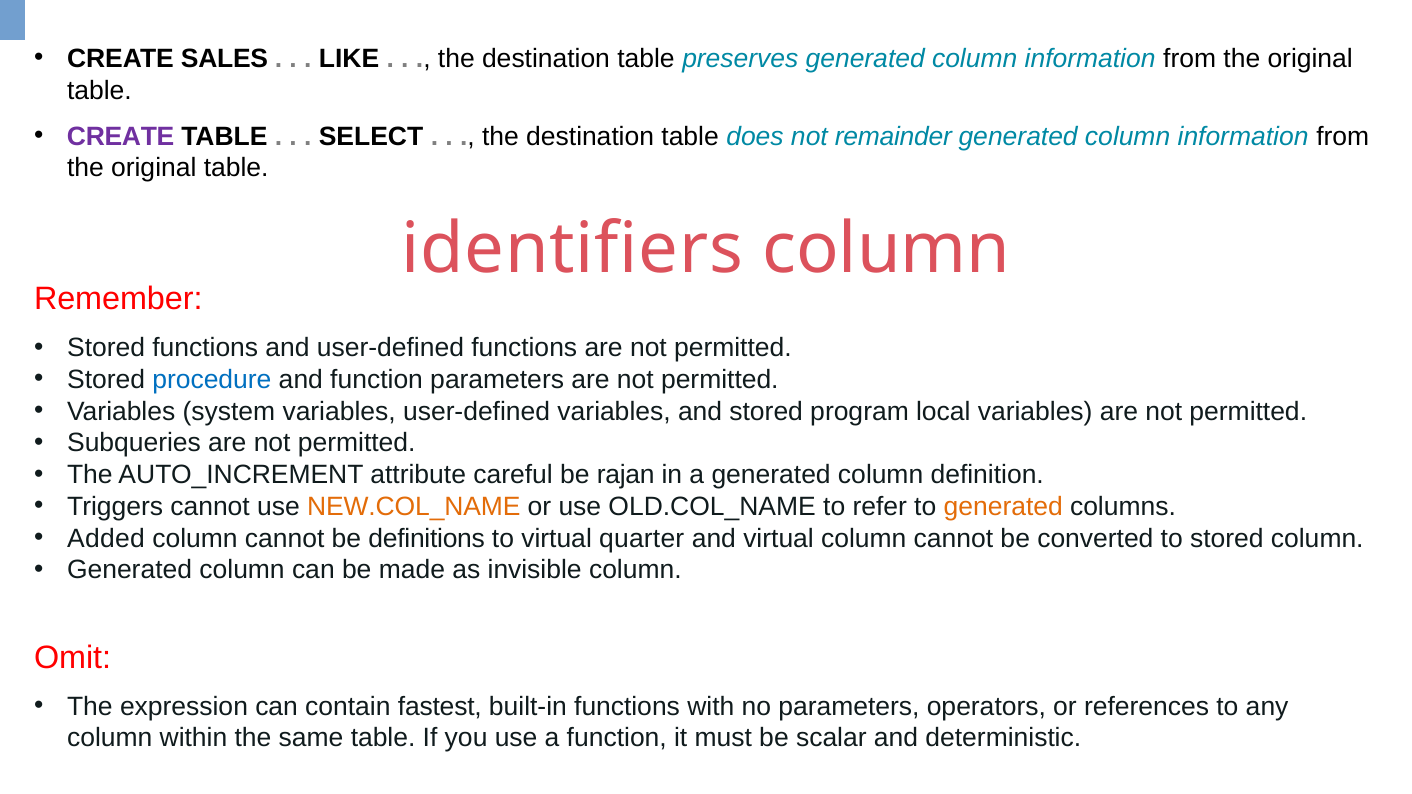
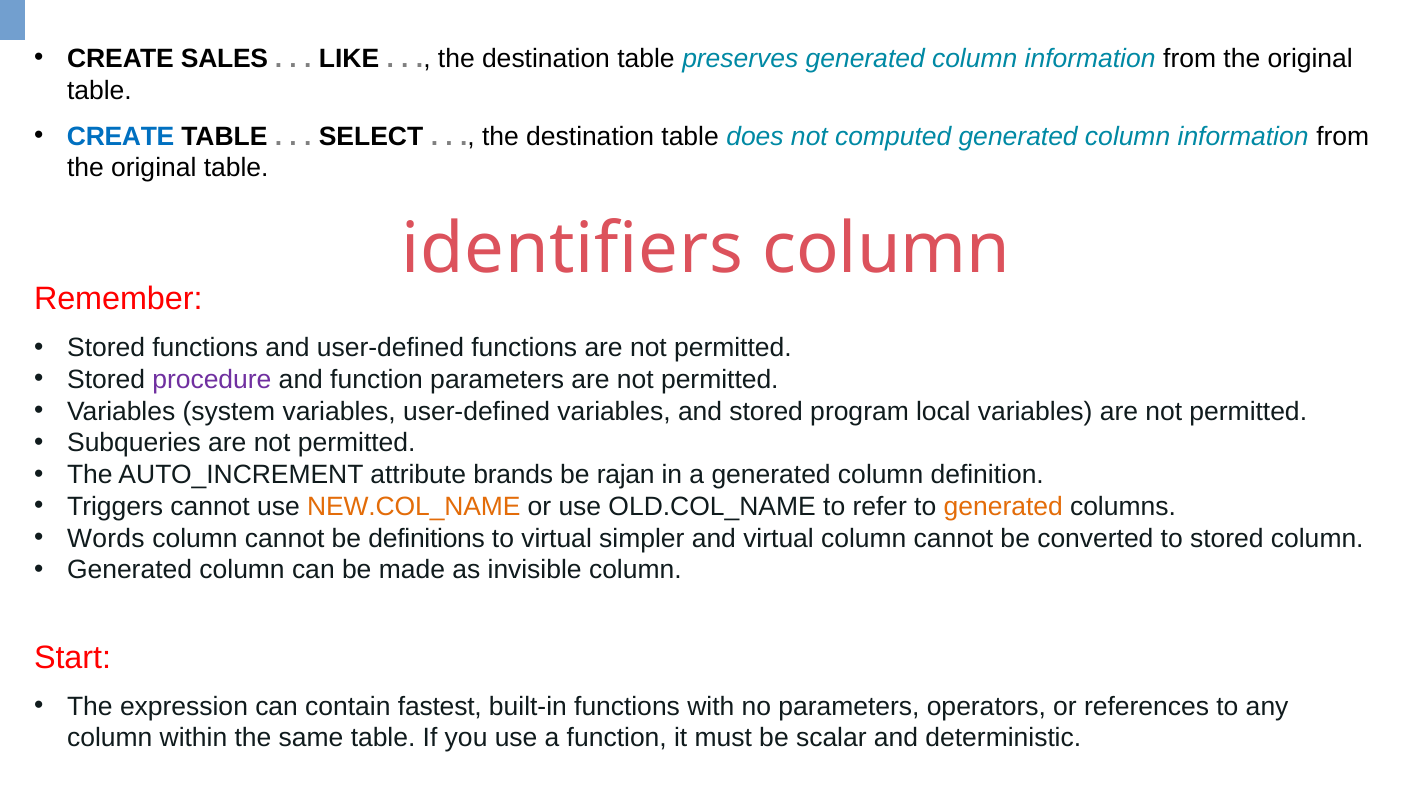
CREATE colour: purple -> blue (121, 136)
remainder: remainder -> computed (893, 136)
procedure colour: blue -> purple (212, 380)
careful: careful -> brands (513, 475)
Added: Added -> Words (106, 539)
quarter: quarter -> simpler (642, 539)
Omit: Omit -> Start (73, 658)
